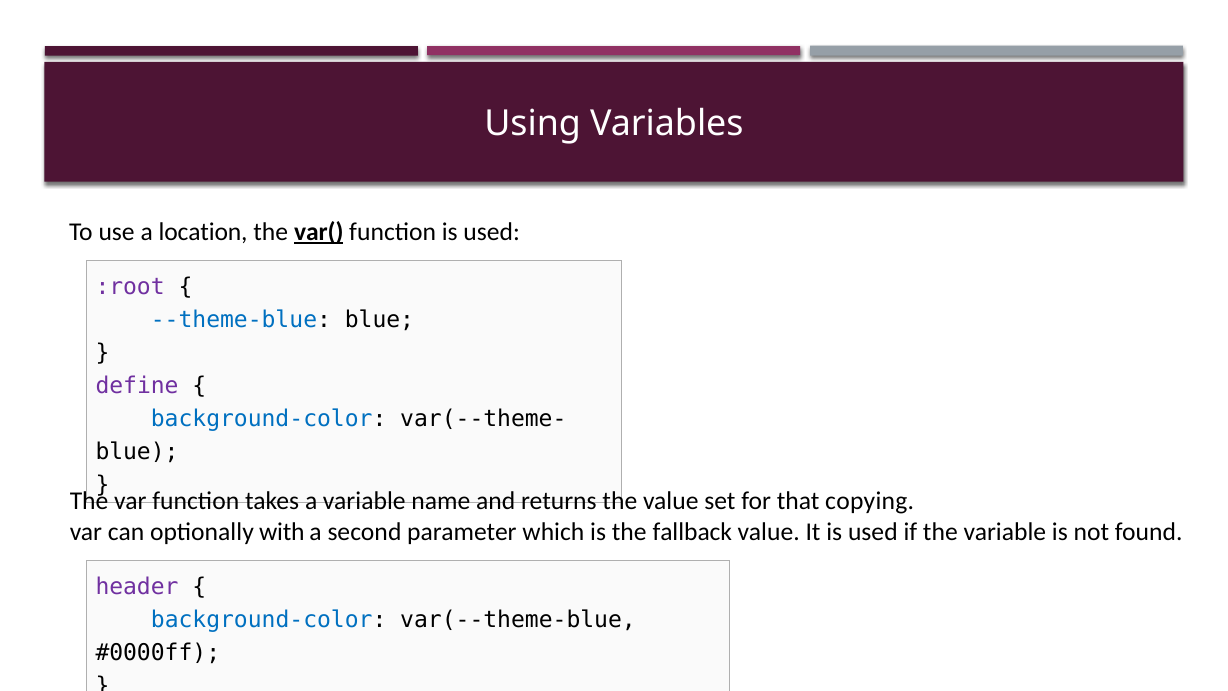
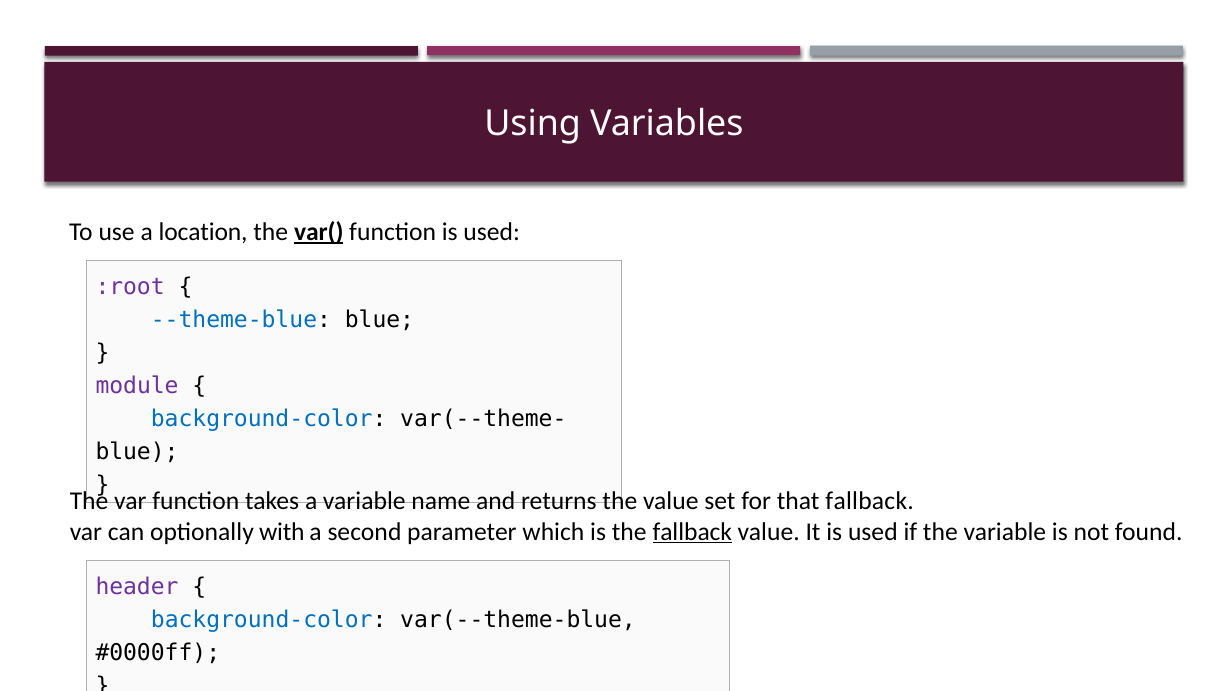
define: define -> module (137, 386)
that copying: copying -> fallback (870, 501)
fallback underline: none -> present (692, 531)
